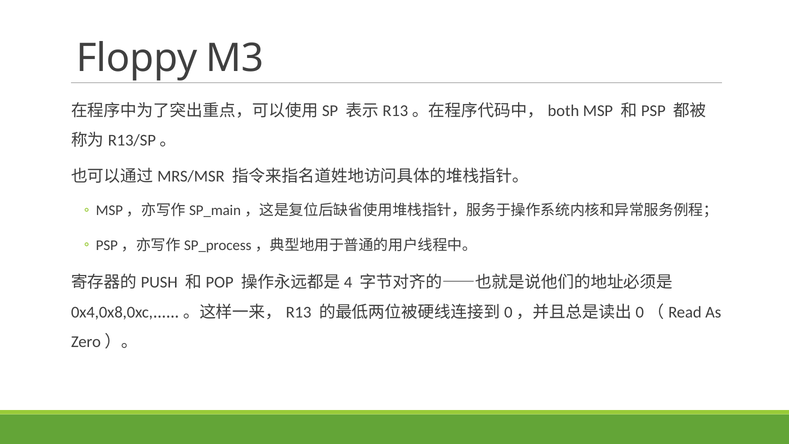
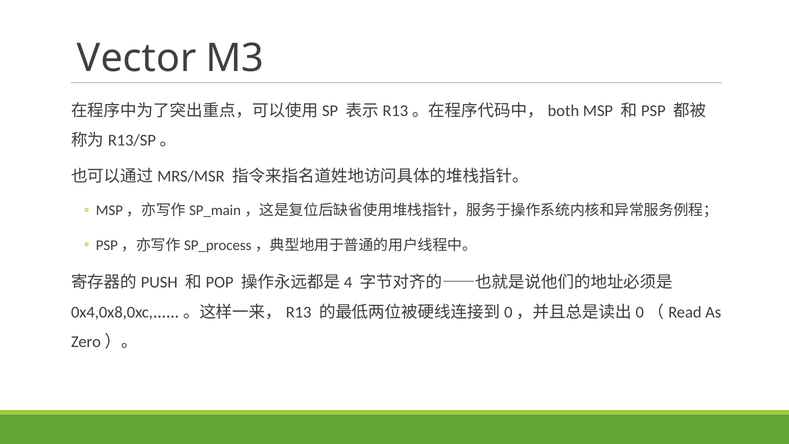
Floppy: Floppy -> Vector (137, 58)
